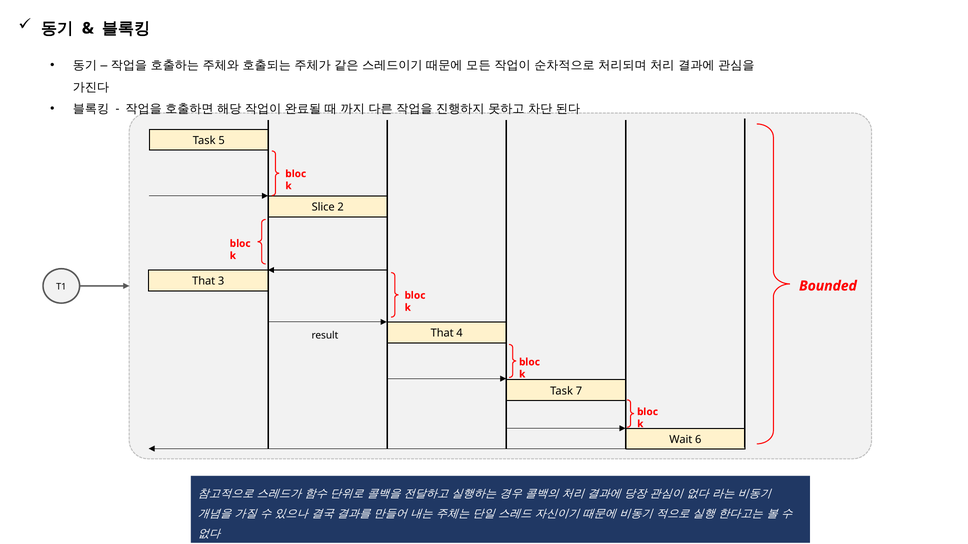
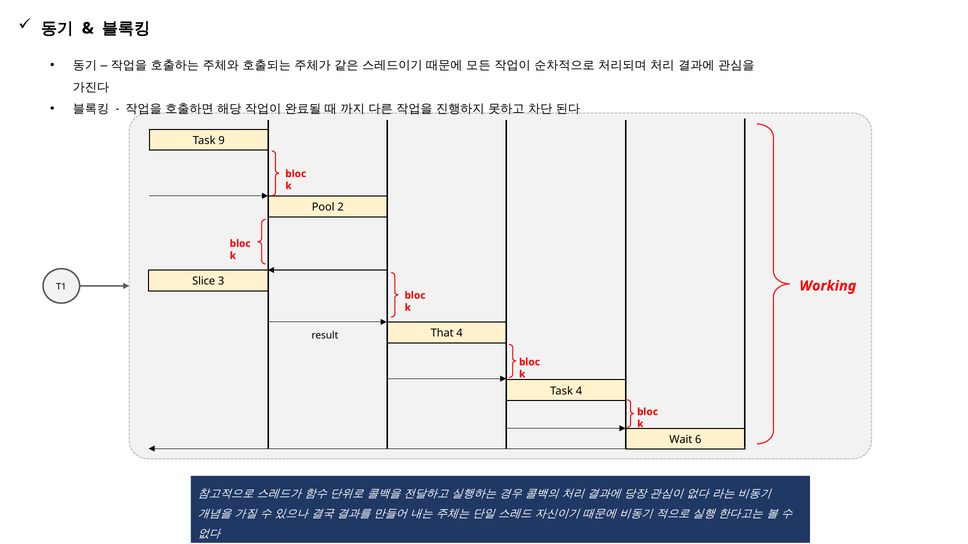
5: 5 -> 9 (222, 141)
Slice: Slice -> Pool (323, 207)
That: That -> Slice (204, 281)
Bounded: Bounded -> Working (828, 286)
Task 7: 7 -> 4 (579, 391)
